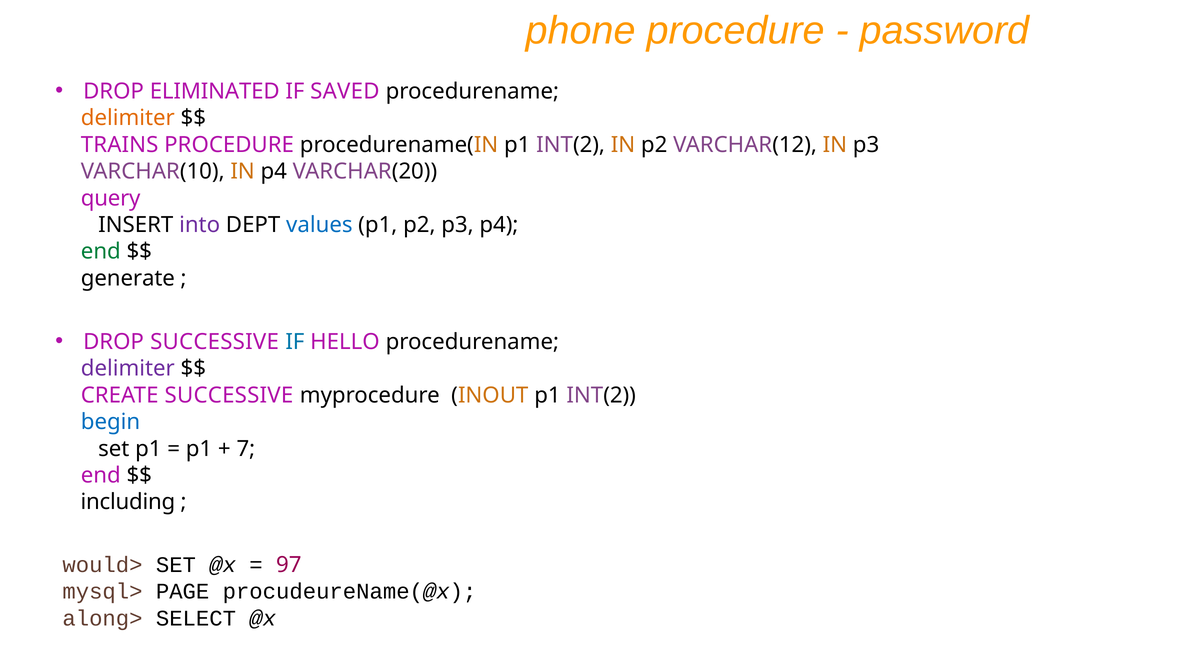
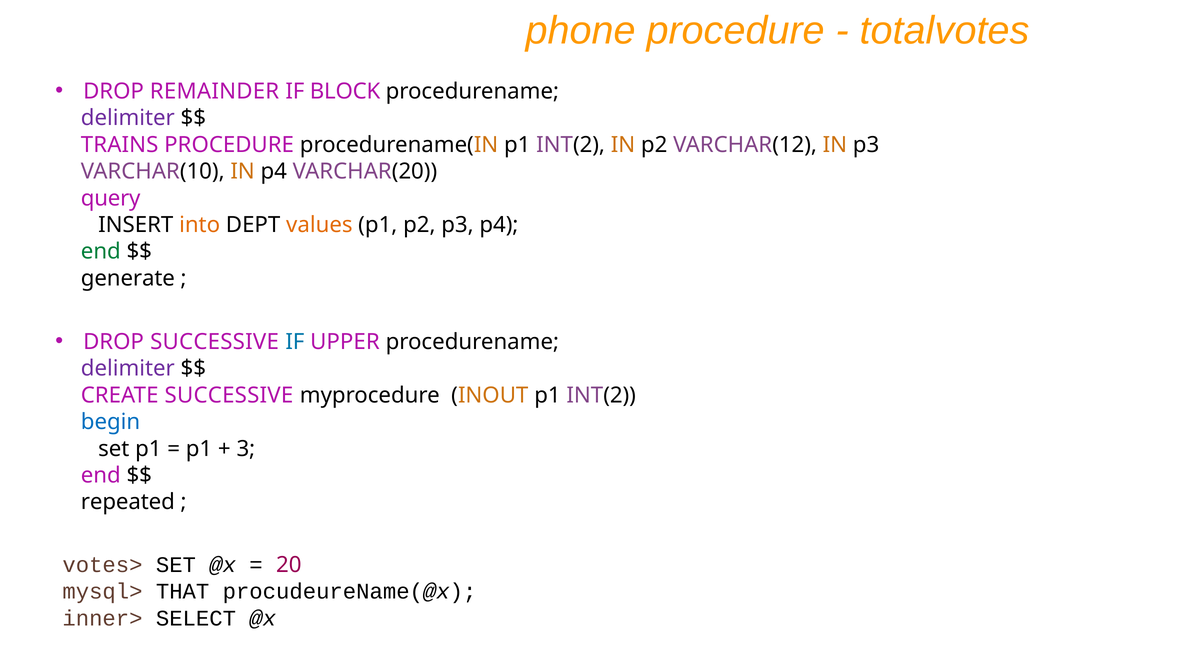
password: password -> totalvotes (945, 31)
ELIMINATED: ELIMINATED -> REMAINDER (215, 91)
SAVED: SAVED -> BLOCK (345, 91)
delimiter colour: orange -> purple (128, 118)
into colour: purple -> orange (200, 225)
values colour: blue -> orange (319, 225)
HELLO: HELLO -> UPPER (345, 342)
7: 7 -> 3 (246, 448)
including: including -> repeated (128, 502)
would>: would> -> votes> (102, 565)
97: 97 -> 20 (289, 565)
PAGE: PAGE -> THAT (183, 591)
along>: along> -> inner> (102, 618)
